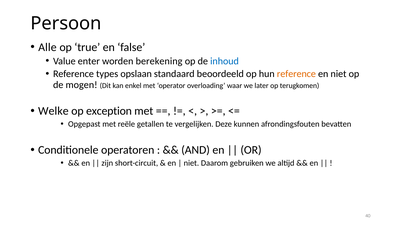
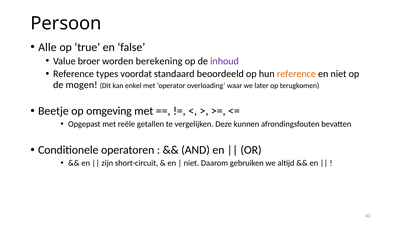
enter: enter -> broer (89, 61)
inhoud colour: blue -> purple (225, 61)
opslaan: opslaan -> voordat (136, 74)
Welke: Welke -> Beetje (53, 111)
exception: exception -> omgeving (109, 111)
